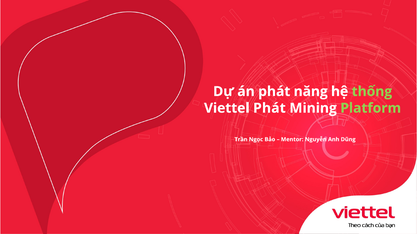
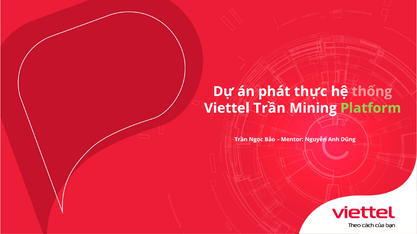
năng: năng -> thực (311, 92)
thống colour: light green -> pink (372, 92)
Viettel Phát: Phát -> Trần (269, 108)
